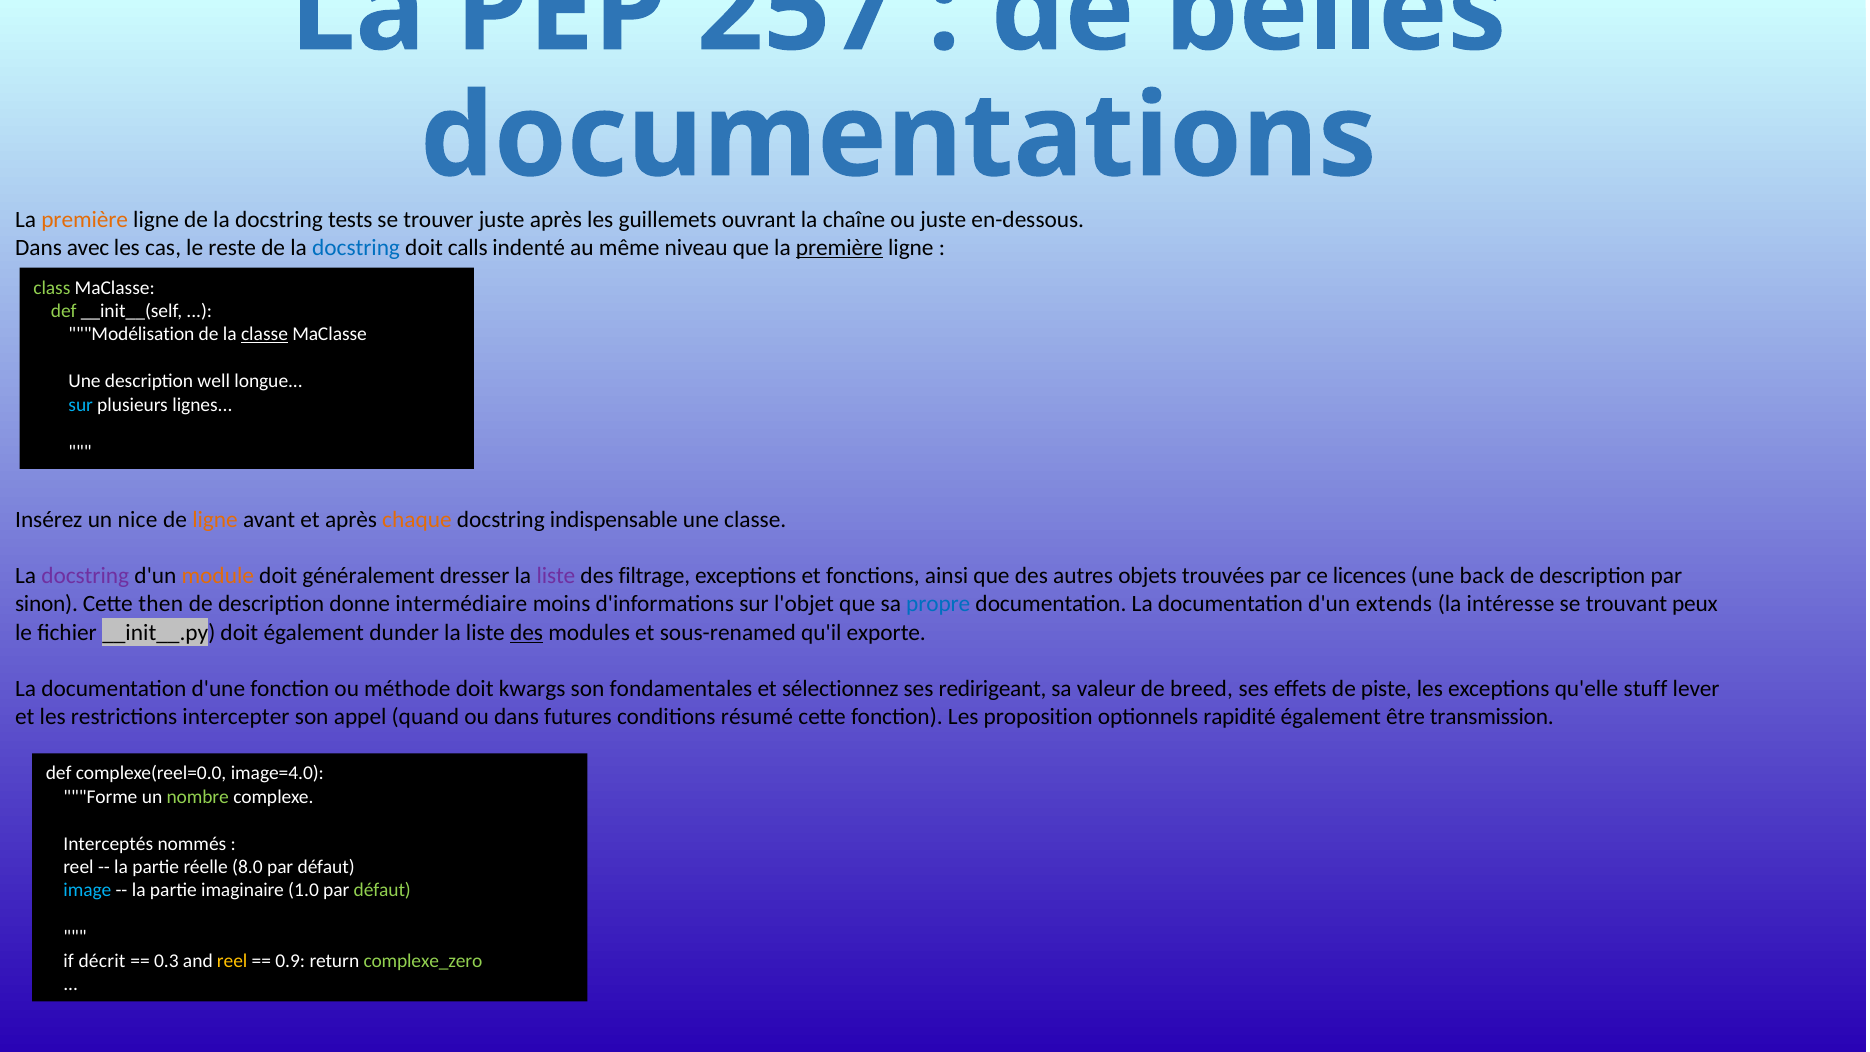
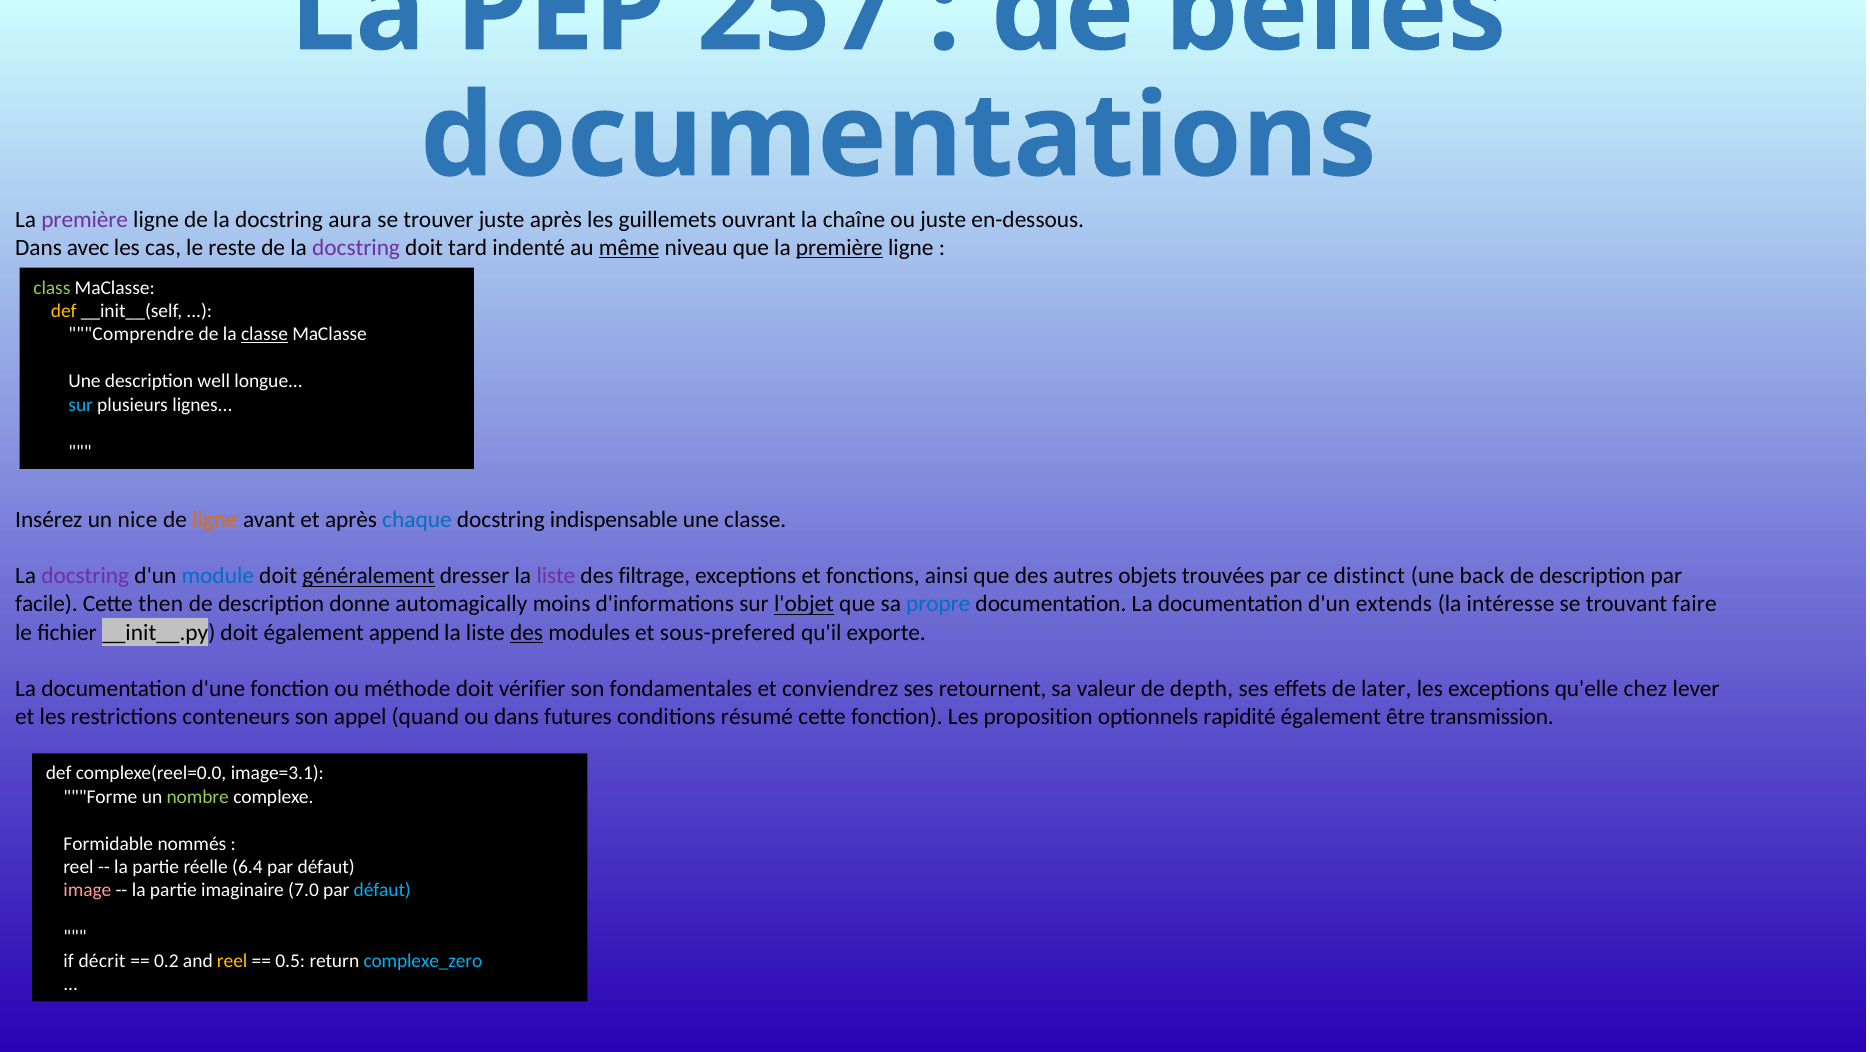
première colour: orange -> purple (85, 219)
tests: tests -> aura (350, 219)
docstring colour: blue -> purple (356, 247)
calls: calls -> tard (468, 247)
même underline: none -> present (629, 247)
def colour: light green -> yellow (64, 311)
Modélisation: Modélisation -> Comprendre (131, 334)
chaque colour: orange -> blue (417, 520)
module colour: orange -> blue (218, 576)
généralement underline: none -> present (368, 576)
licences: licences -> distinct (1369, 576)
sinon: sinon -> facile (46, 604)
intermédiaire: intermédiaire -> automagically (461, 604)
l'objet underline: none -> present (804, 604)
peux: peux -> faire (1695, 604)
dunder: dunder -> append (404, 632)
sous-renamed: sous-renamed -> sous-prefered (728, 632)
kwargs: kwargs -> vérifier (532, 688)
sélectionnez: sélectionnez -> conviendrez (840, 688)
redirigeant: redirigeant -> retournent (993, 688)
breed: breed -> depth (1202, 688)
piste: piste -> later (1386, 688)
stuff: stuff -> chez (1645, 688)
intercepter: intercepter -> conteneurs (236, 716)
image=4.0: image=4.0 -> image=3.1 (277, 773)
Interceptés: Interceptés -> Formidable (108, 844)
8.0: 8.0 -> 6.4 (247, 867)
image colour: light blue -> pink (87, 890)
1.0: 1.0 -> 7.0 (304, 890)
défaut colour: light green -> light blue (382, 890)
0.3: 0.3 -> 0.2 (166, 961)
0.9: 0.9 -> 0.5 (290, 961)
complexe_zero colour: light green -> light blue (423, 961)
